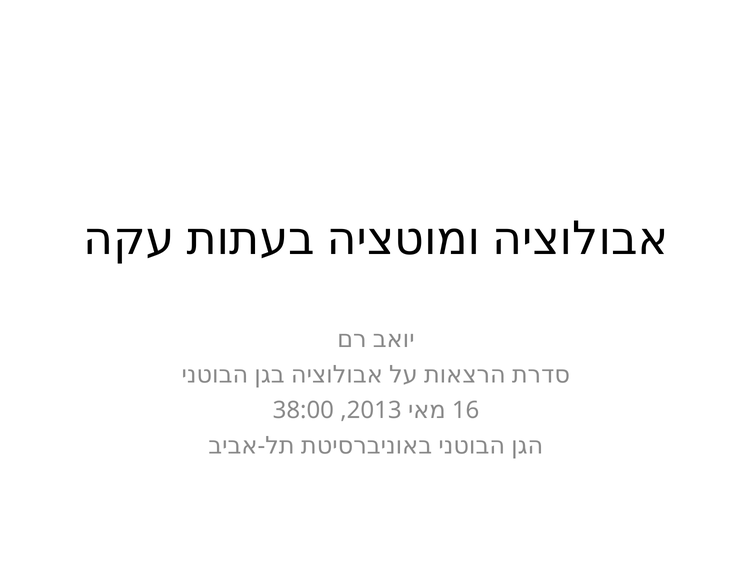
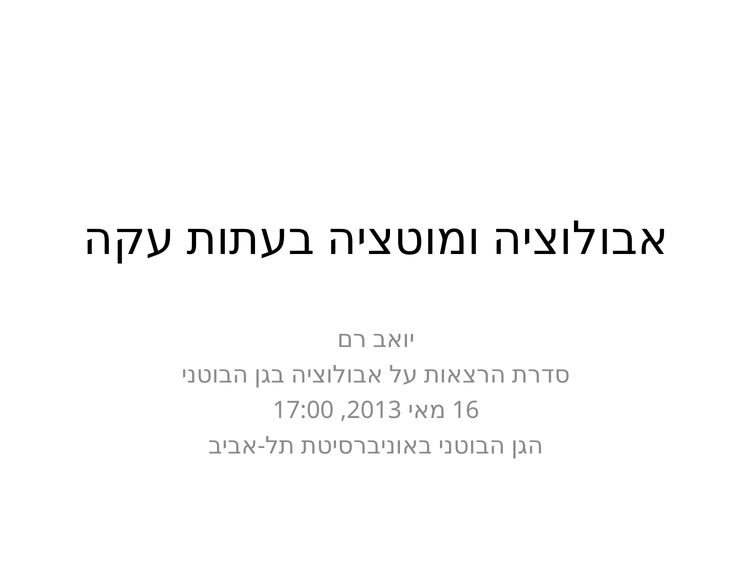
38:00: 38:00 -> 17:00 (303, 410)
